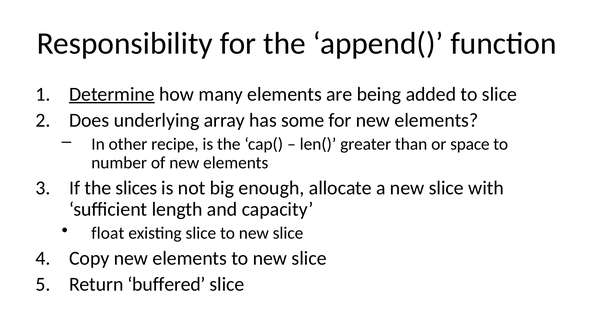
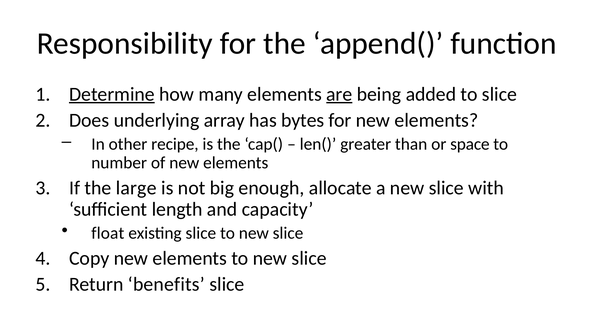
are underline: none -> present (339, 94)
some: some -> bytes (303, 120)
slices: slices -> large (136, 188)
buffered: buffered -> benefits (166, 285)
